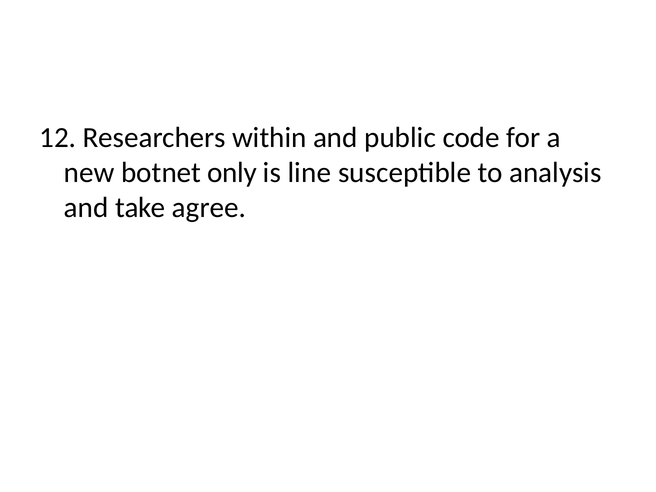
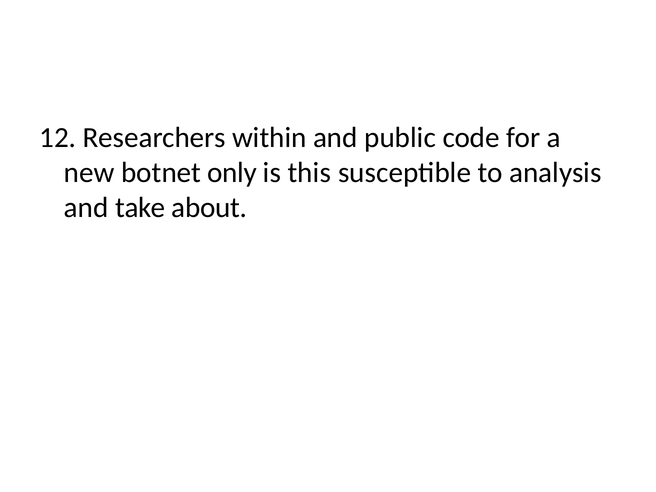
line: line -> this (309, 173)
agree: agree -> about (209, 208)
